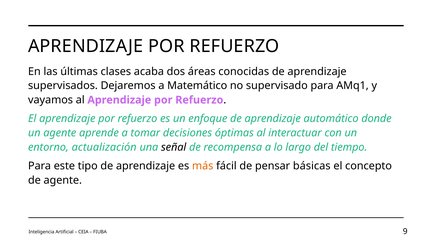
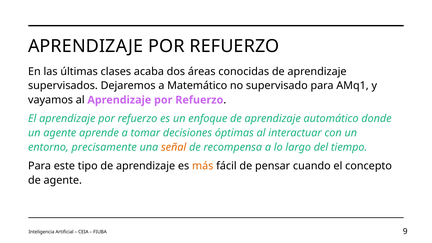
actualización: actualización -> precisamente (104, 147)
señal colour: black -> orange (174, 147)
básicas: básicas -> cuando (312, 166)
